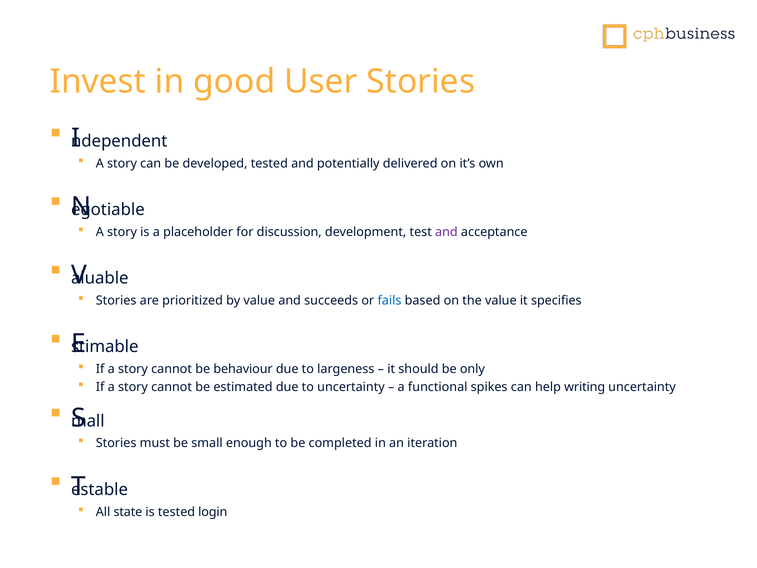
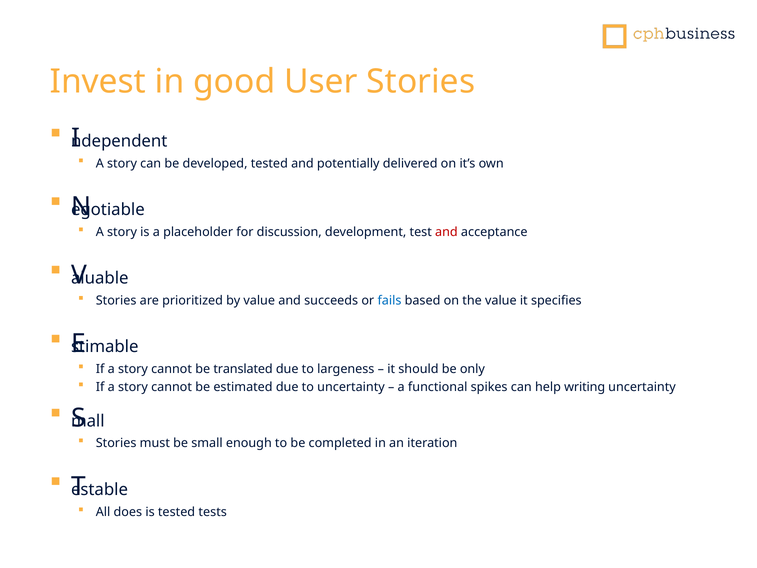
and colour: purple -> red (446, 232)
behaviour: behaviour -> translated (243, 369)
state: state -> does (128, 512)
login: login -> tests (213, 512)
